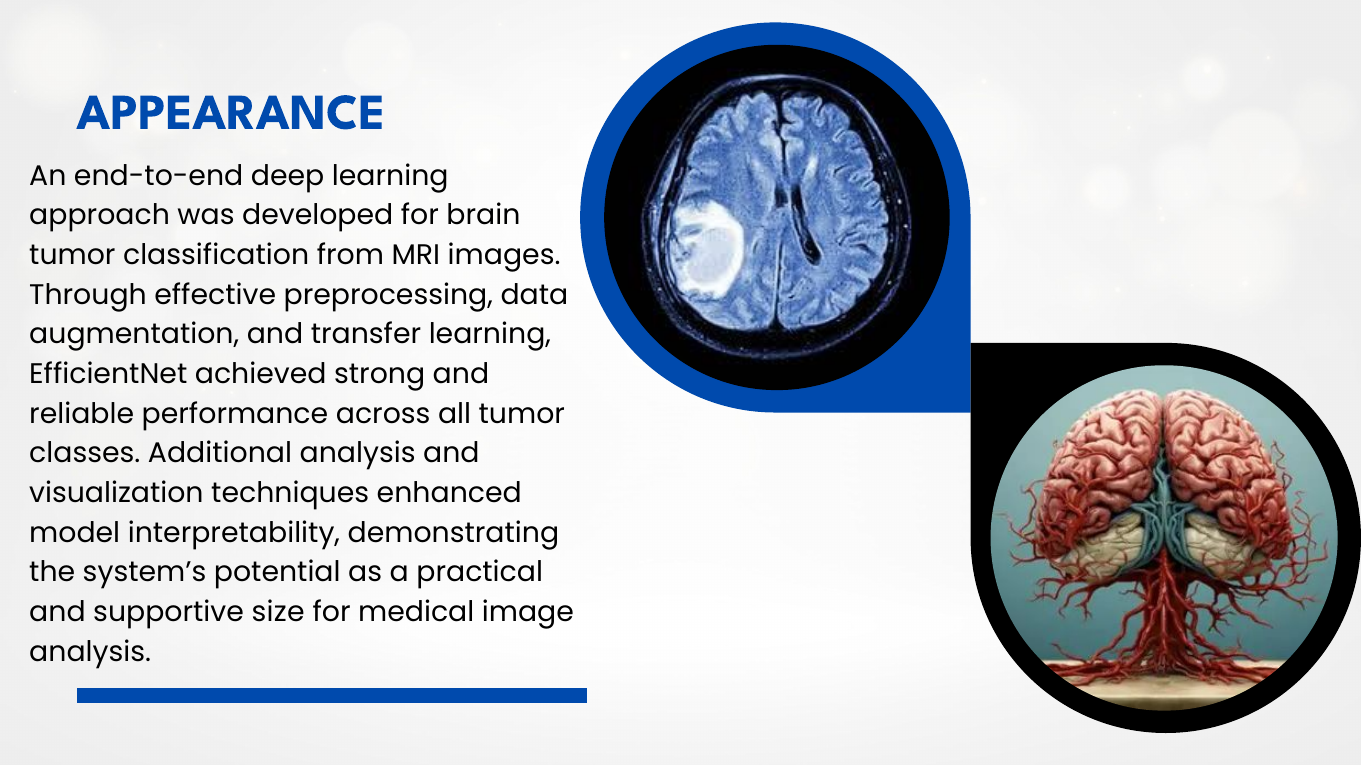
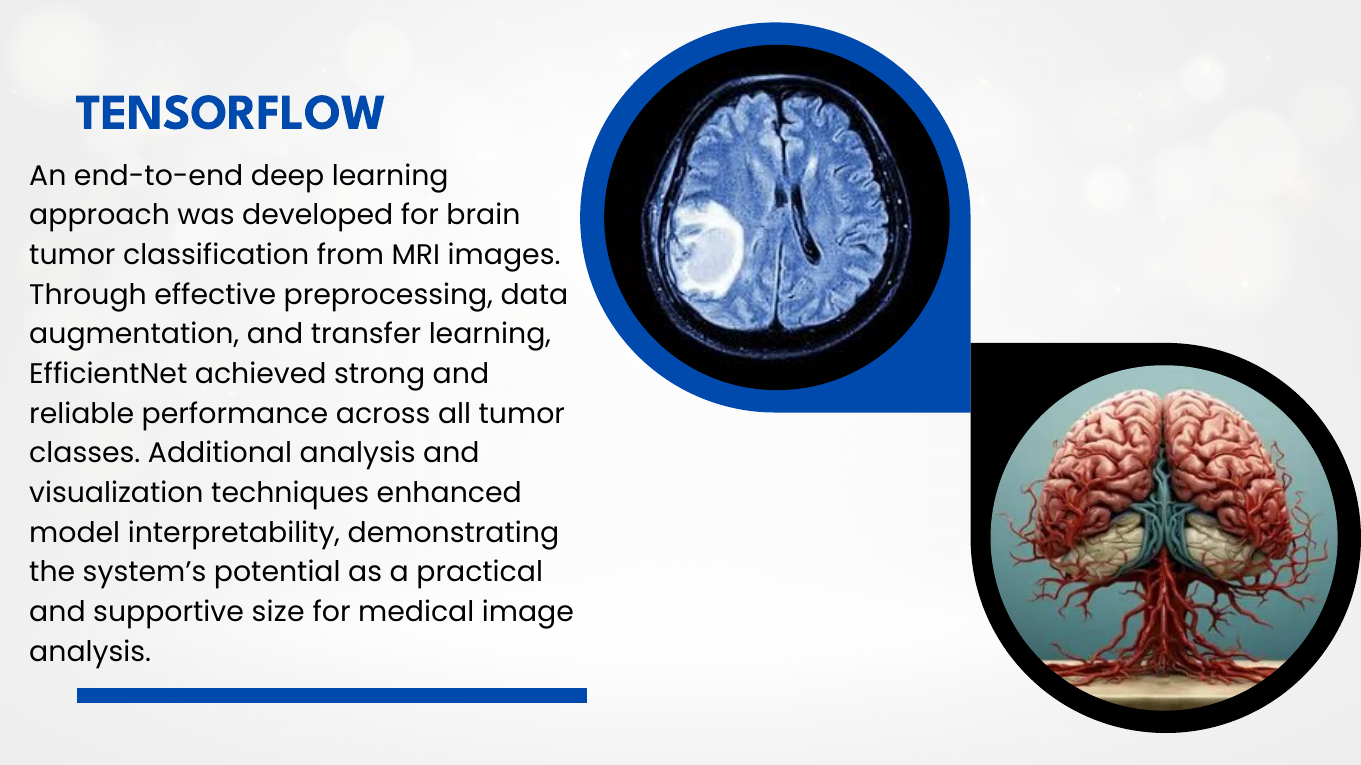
APPEARANCE: APPEARANCE -> TENSORFLOW (231, 112)
